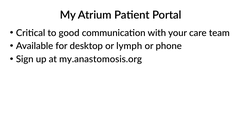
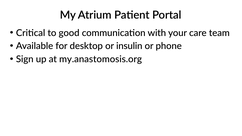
lymph: lymph -> insulin (129, 46)
